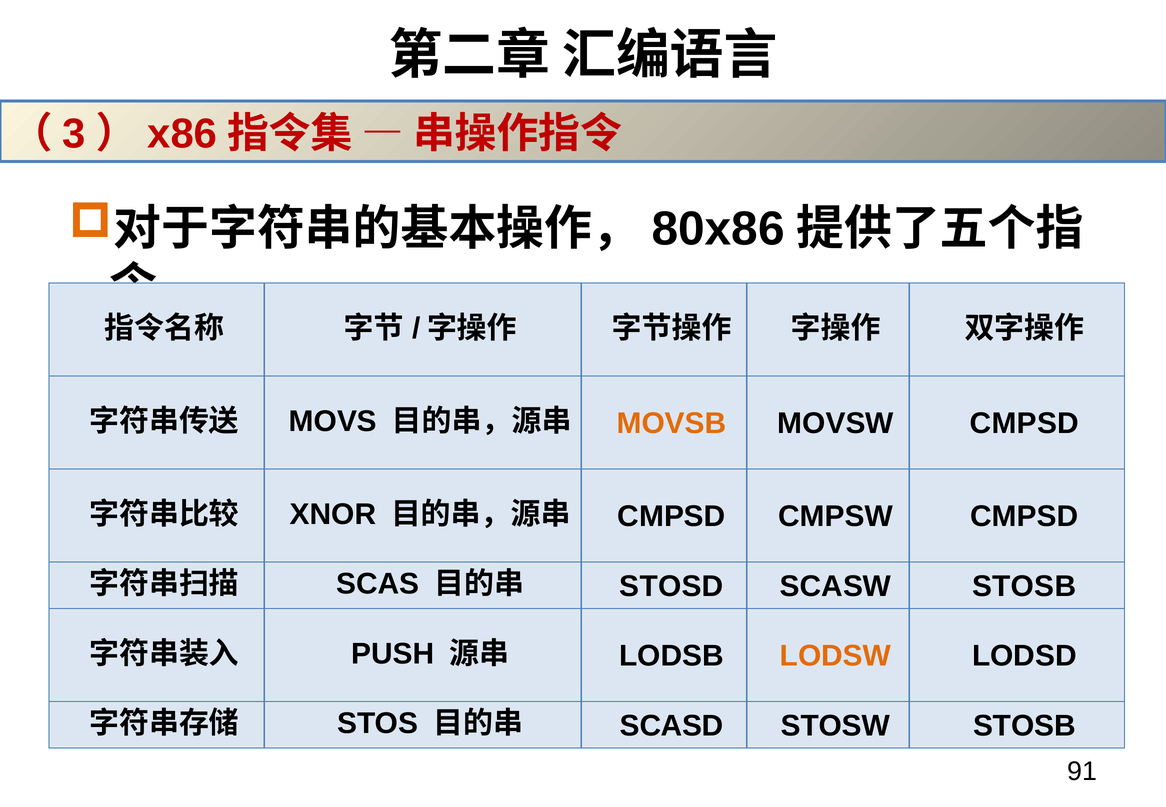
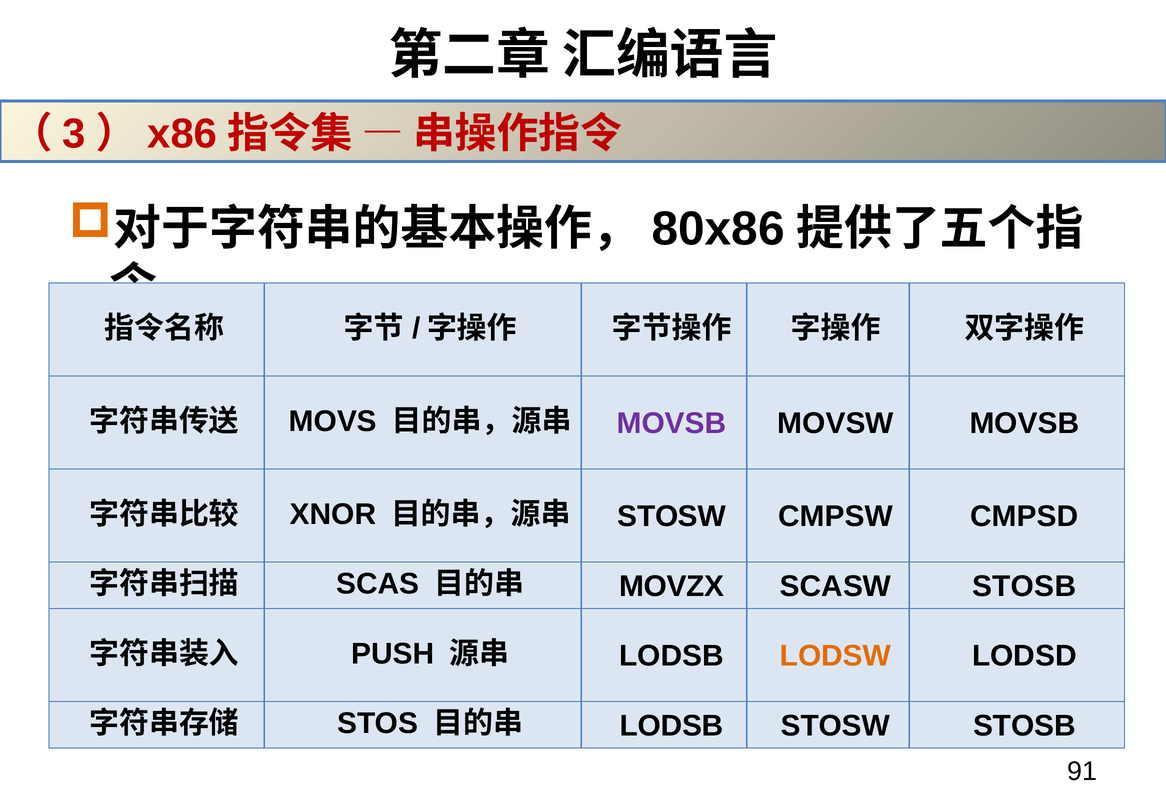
MOVSB colour: orange -> purple (672, 424)
MOVSW CMPSD: CMPSD -> MOVSB (1024, 424)
CMPSD: CMPSD -> STOSW (672, 517)
STOSD: STOSD -> MOVZX (672, 586)
SCASD: SCASD -> LODSB (672, 726)
